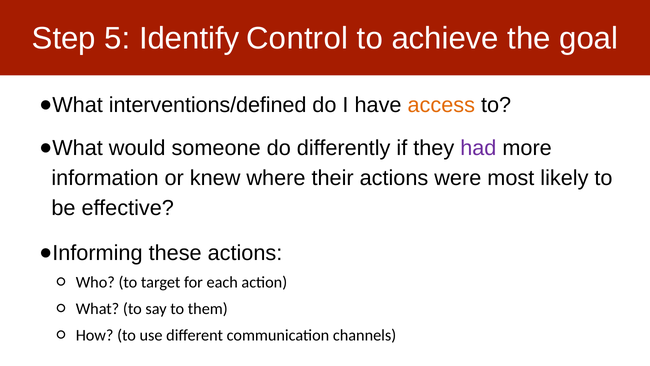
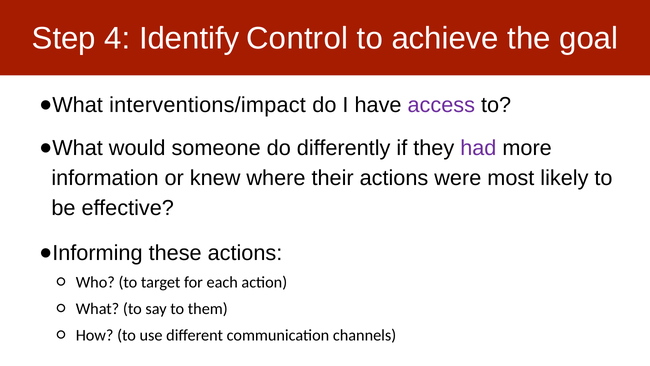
5: 5 -> 4 (117, 38)
interventions/defined: interventions/defined -> interventions/impact (207, 105)
access colour: orange -> purple (441, 105)
